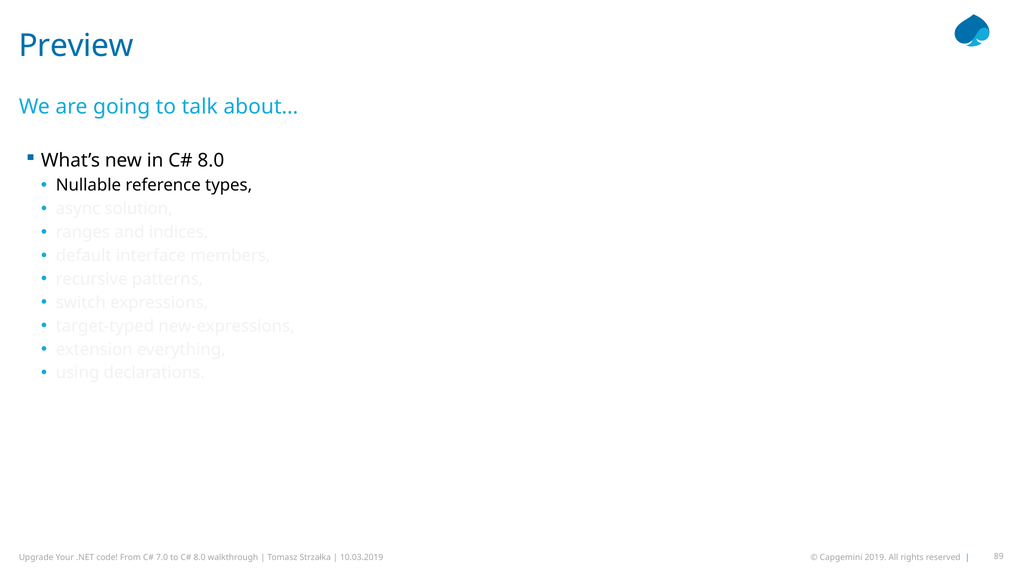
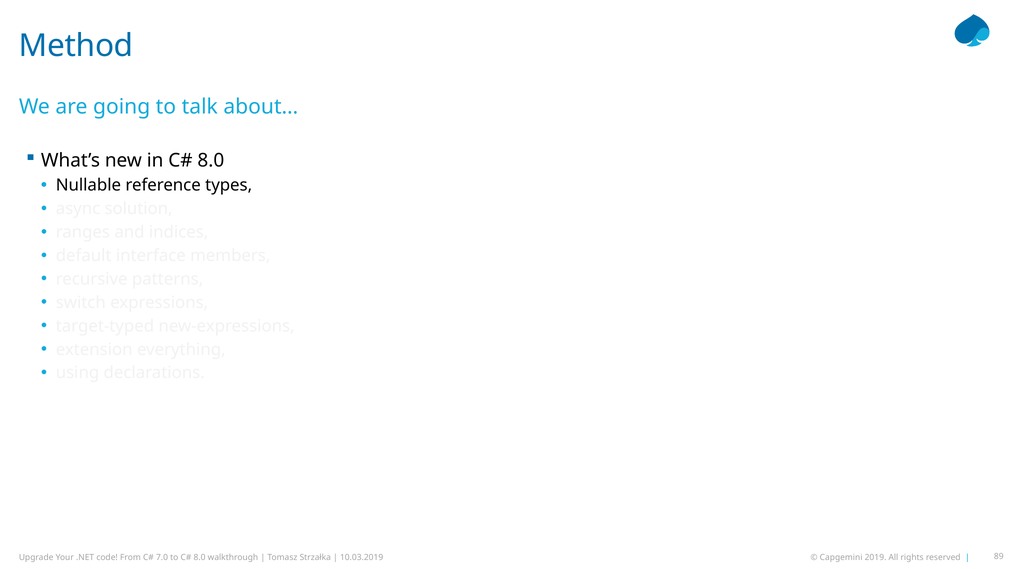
Preview: Preview -> Method (76, 46)
